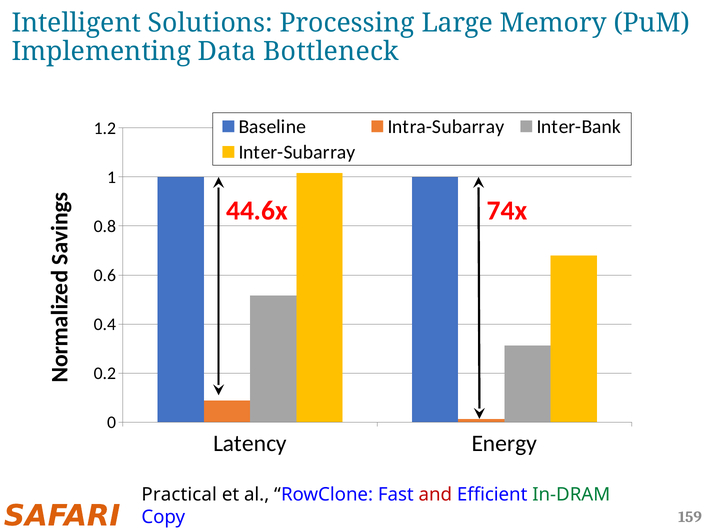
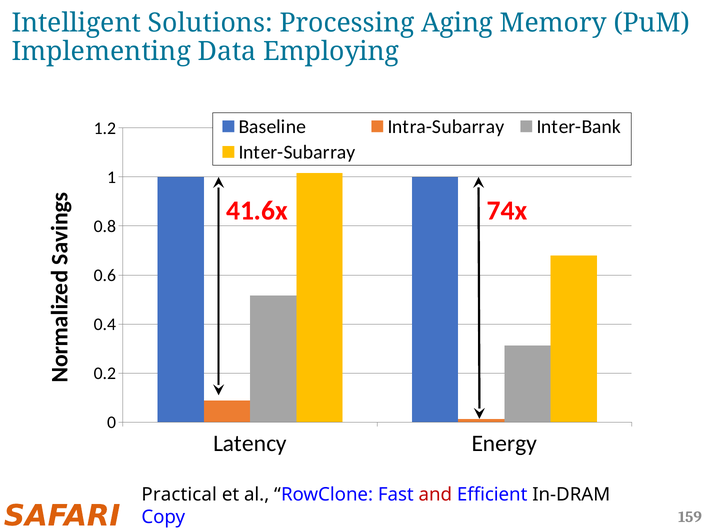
Large: Large -> Aging (457, 23)
Bottleneck: Bottleneck -> Employing (331, 52)
44.6x: 44.6x -> 41.6x (257, 211)
In-DRAM colour: green -> black (571, 495)
